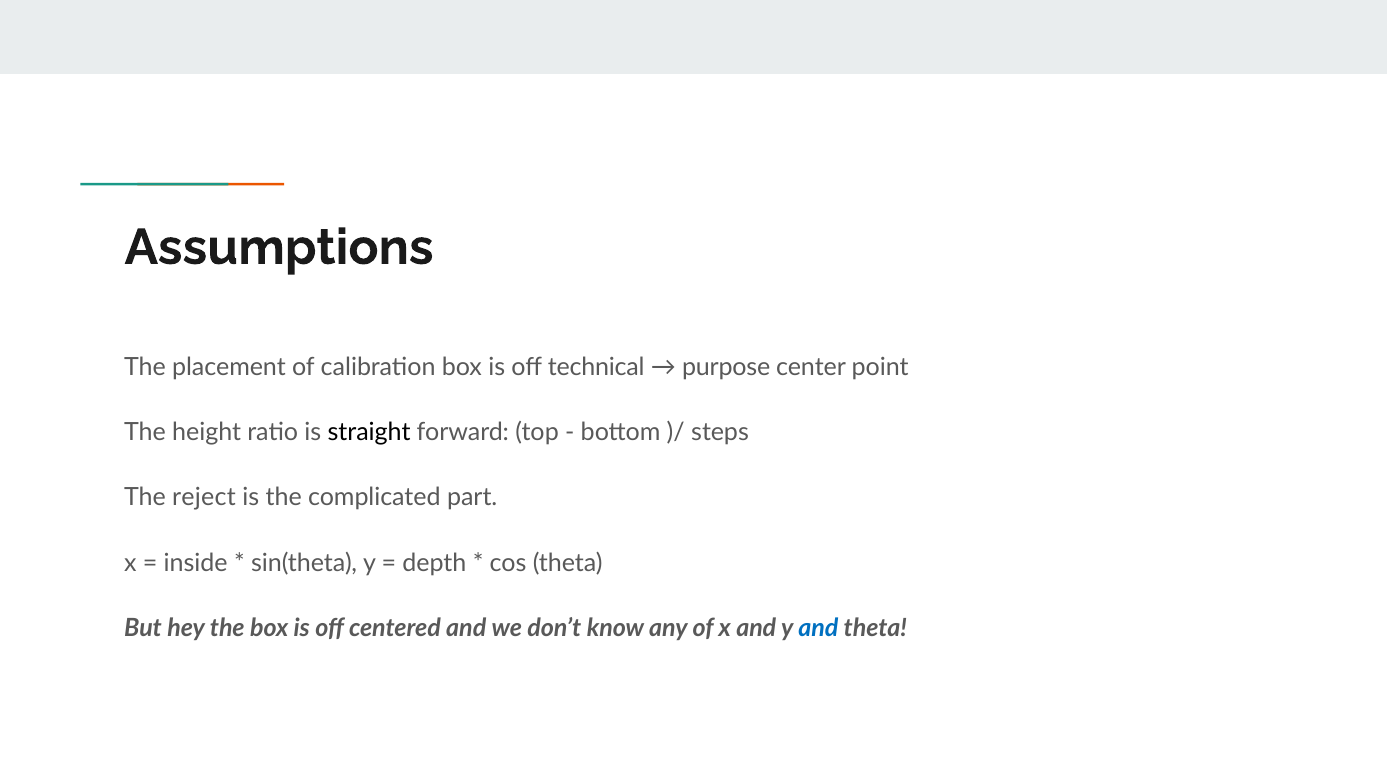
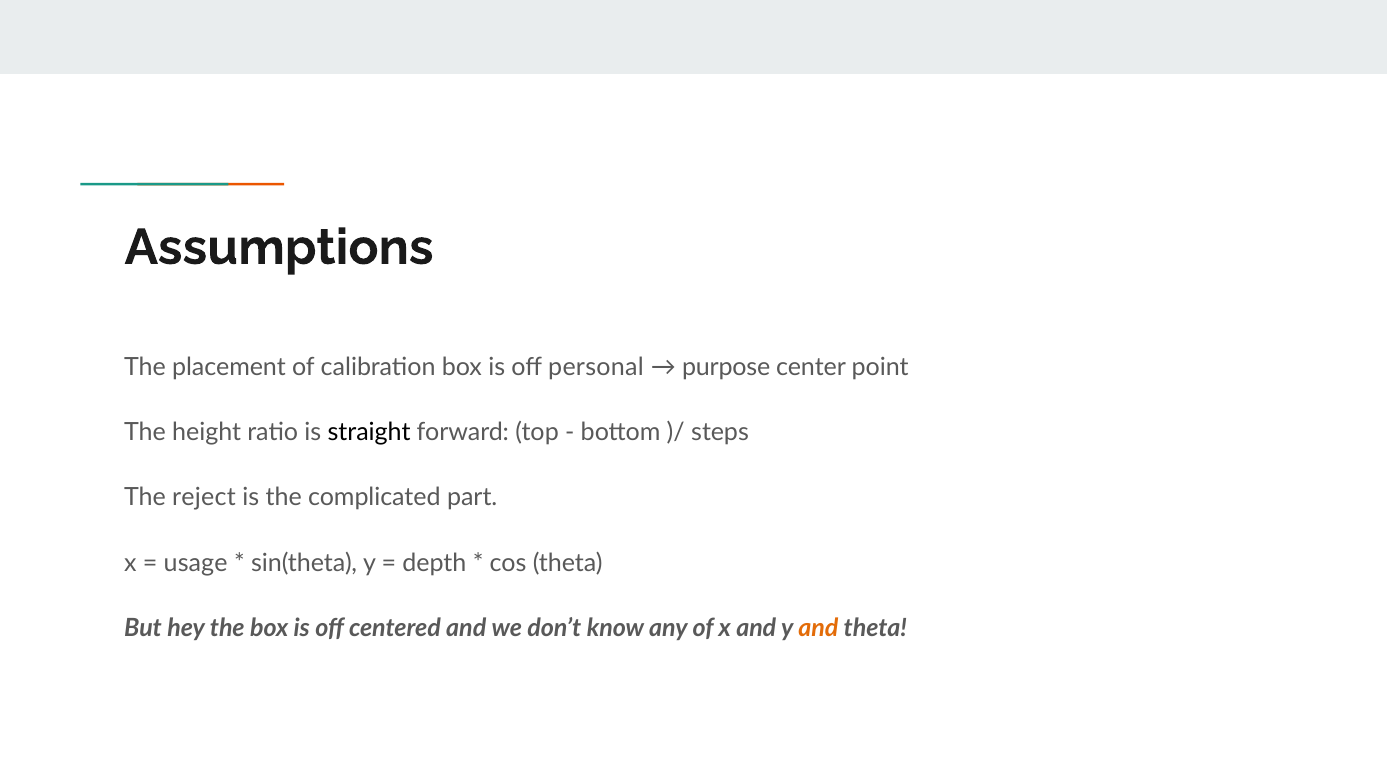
technical: technical -> personal (596, 367)
inside: inside -> usage (196, 563)
and colour: blue -> orange (818, 629)
